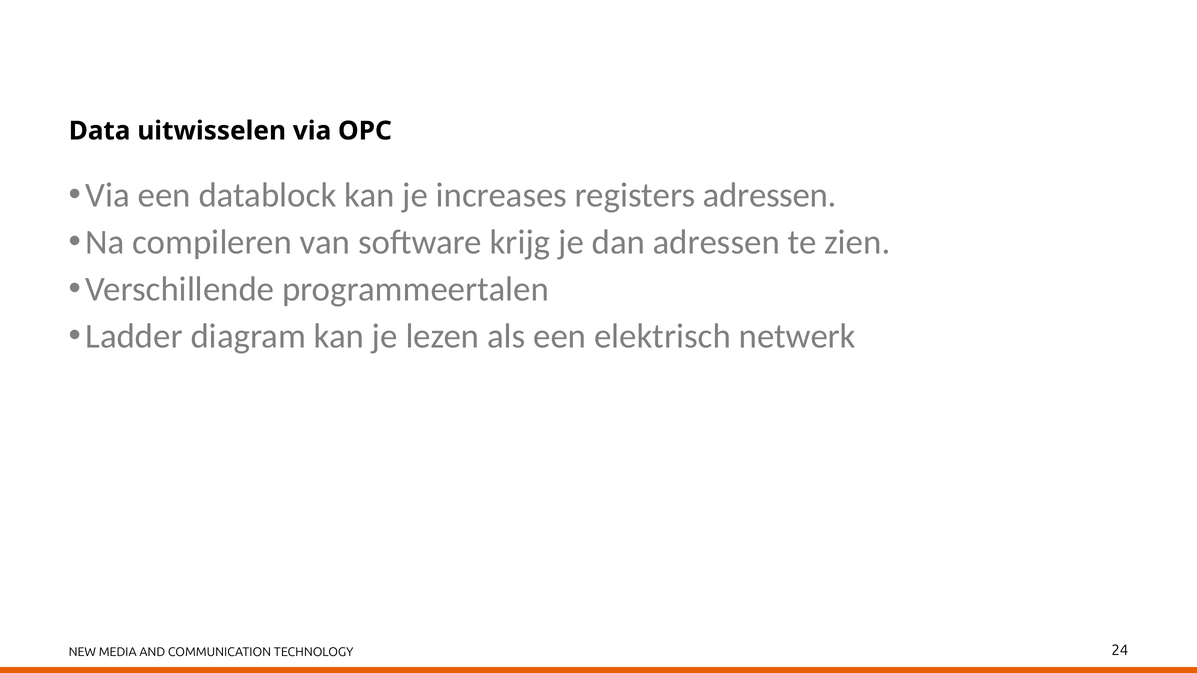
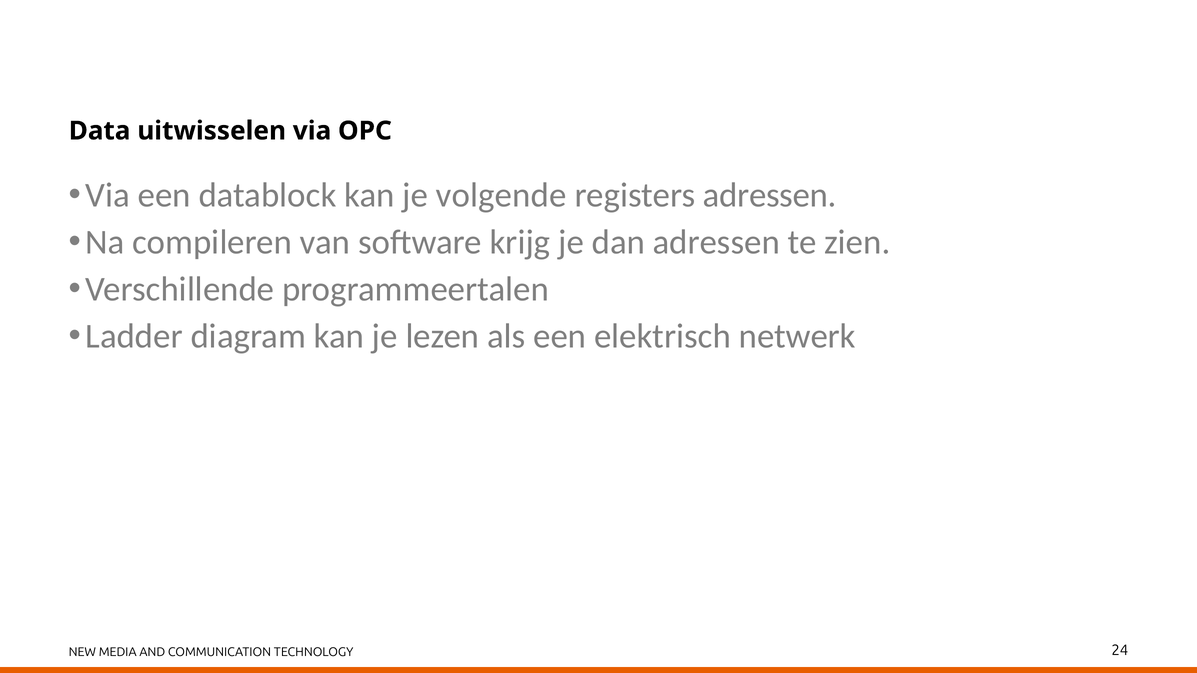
increases: increases -> volgende (501, 195)
